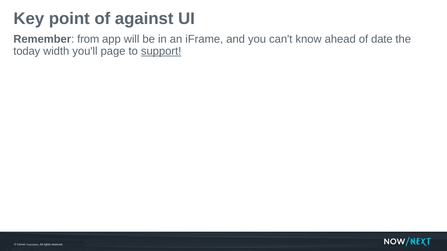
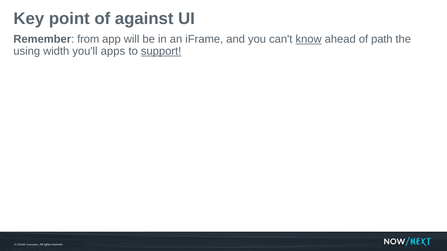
know underline: none -> present (309, 39)
date: date -> path (382, 39)
today: today -> using (27, 51)
page: page -> apps (113, 51)
